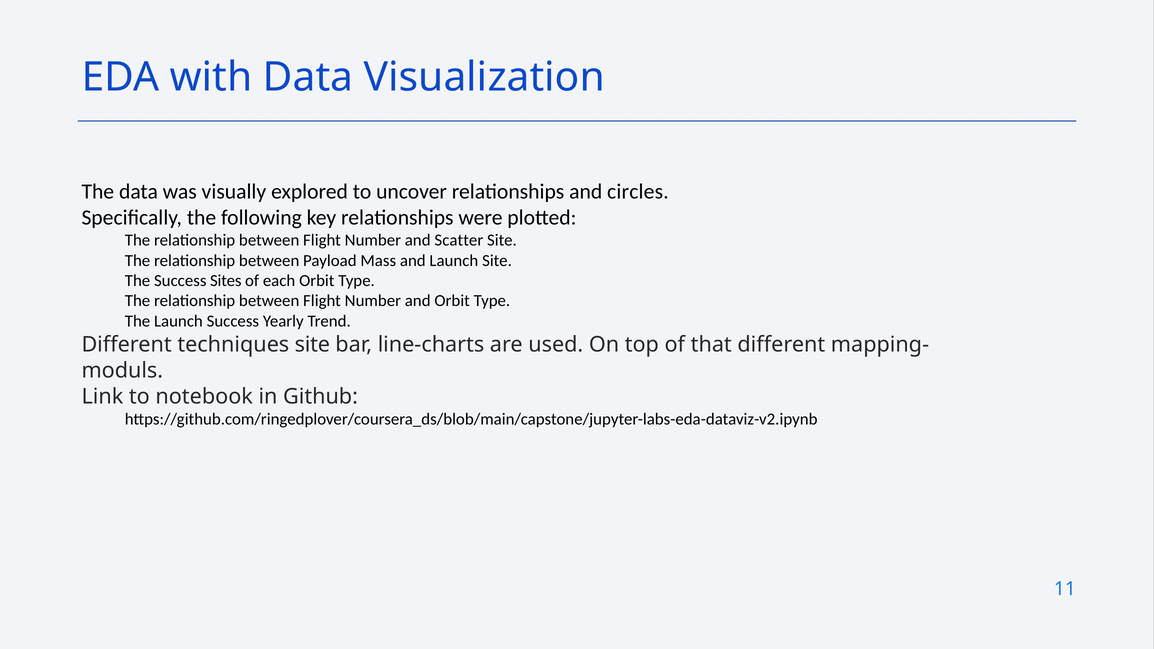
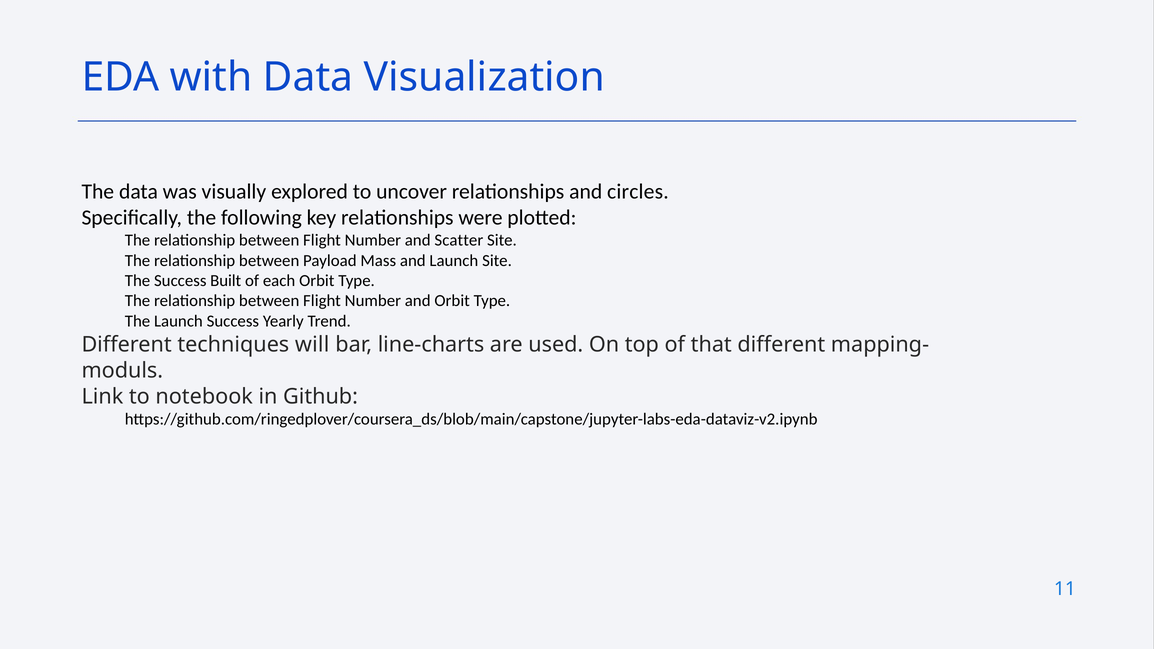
Sites: Sites -> Built (226, 281)
techniques site: site -> will (312, 345)
